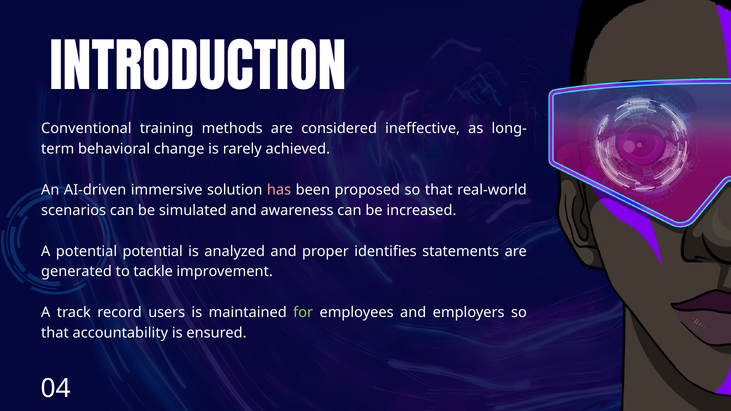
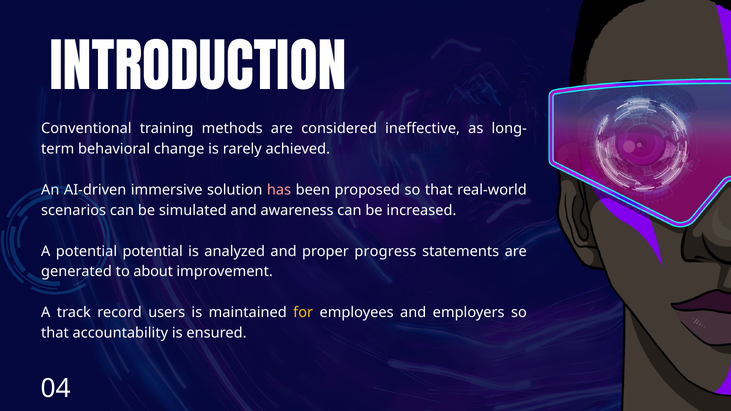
identifies: identifies -> progress (385, 251)
tackle: tackle -> about (153, 272)
for colour: light green -> yellow (303, 313)
